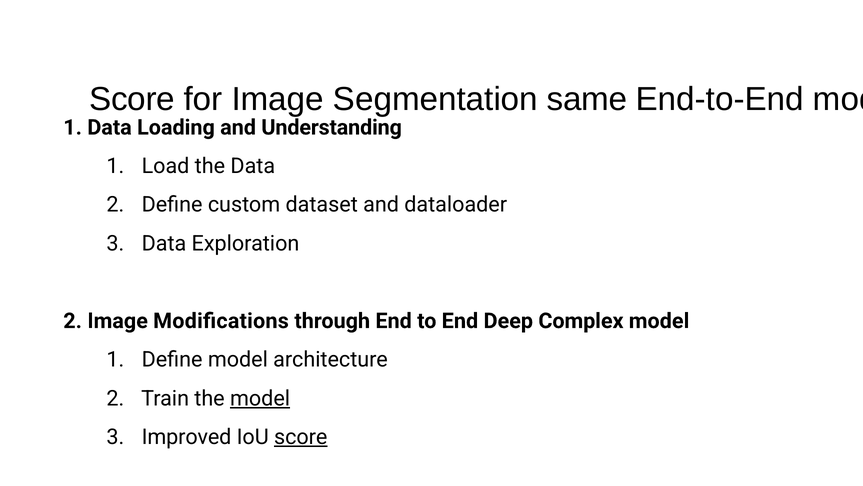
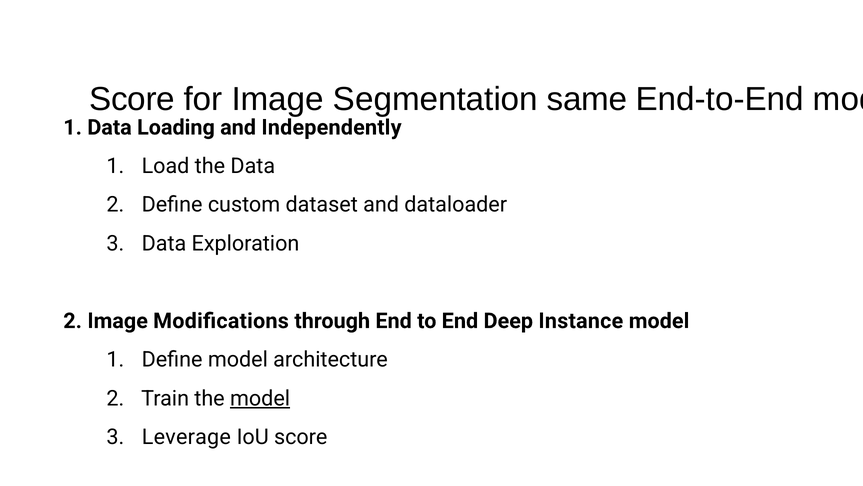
Understanding: Understanding -> Independently (331, 127)
Complex: Complex -> Instance (581, 321)
Improved: Improved -> Leverage (186, 437)
score underline: present -> none (301, 437)
